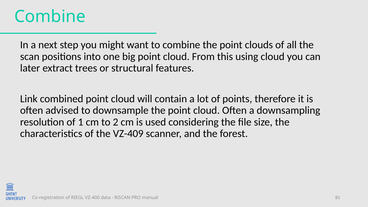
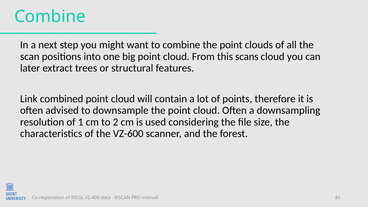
using: using -> scans (247, 56)
VZ-409: VZ-409 -> VZ-600 (128, 134)
